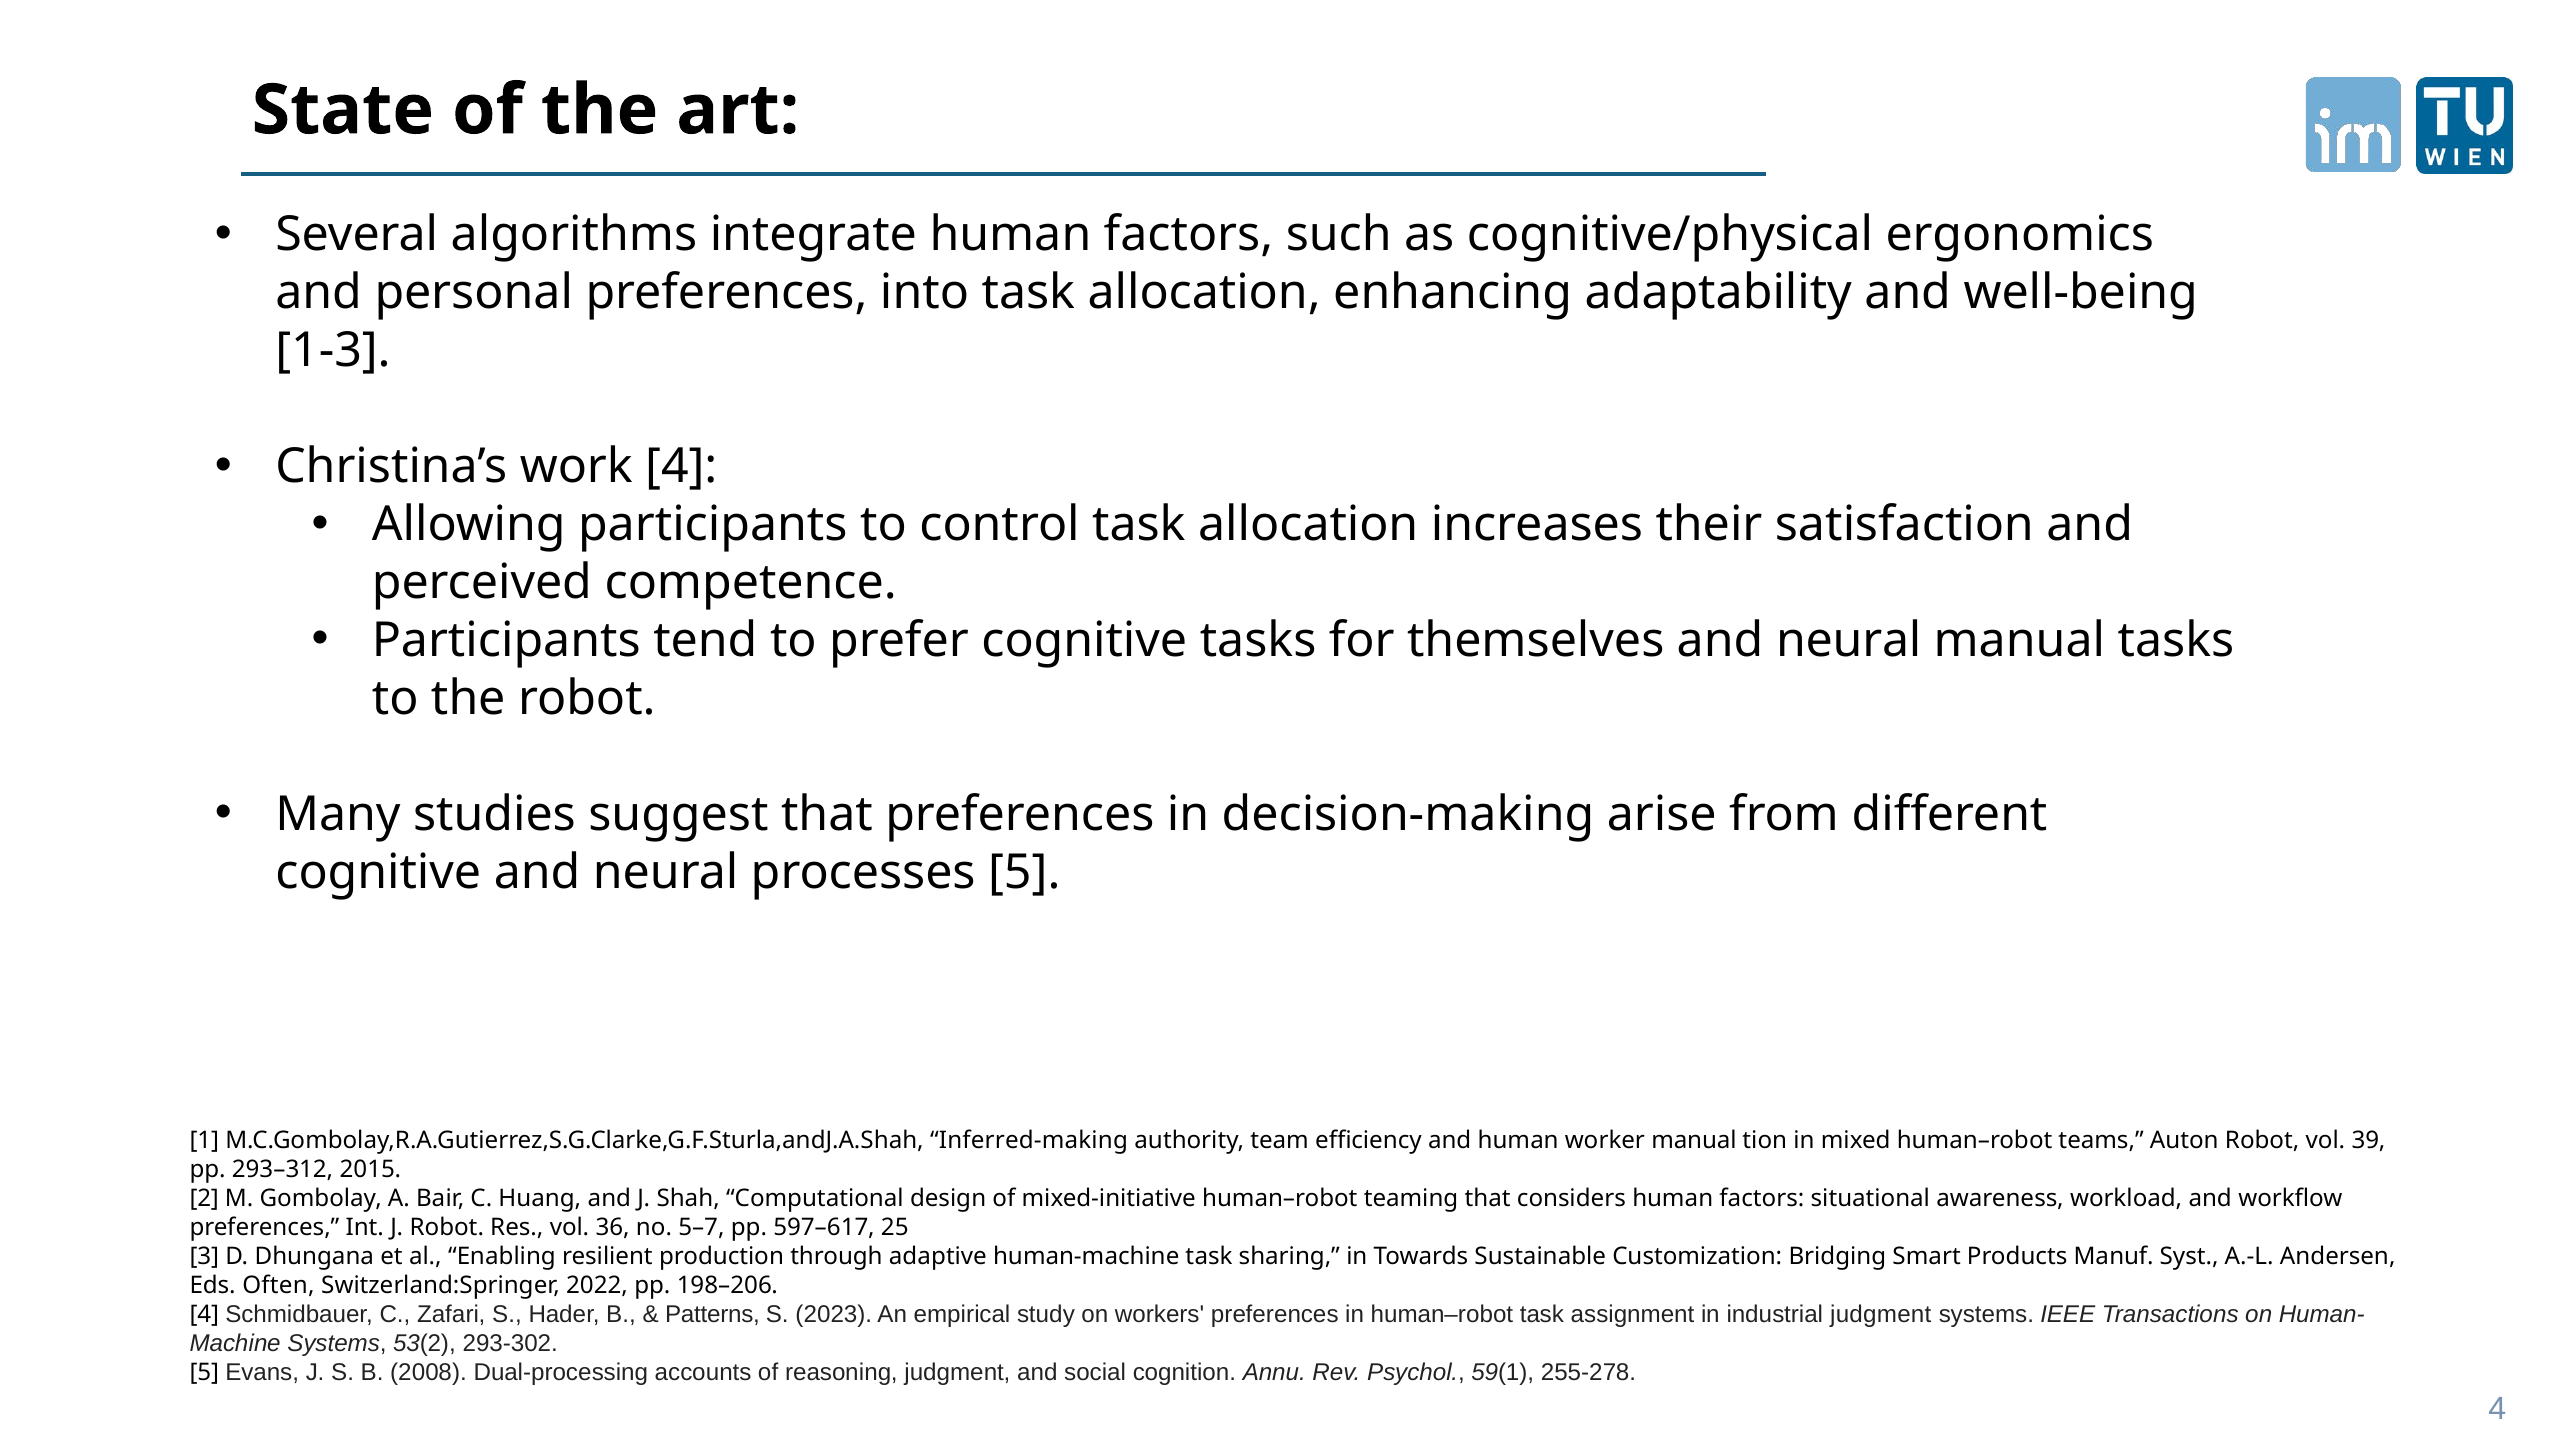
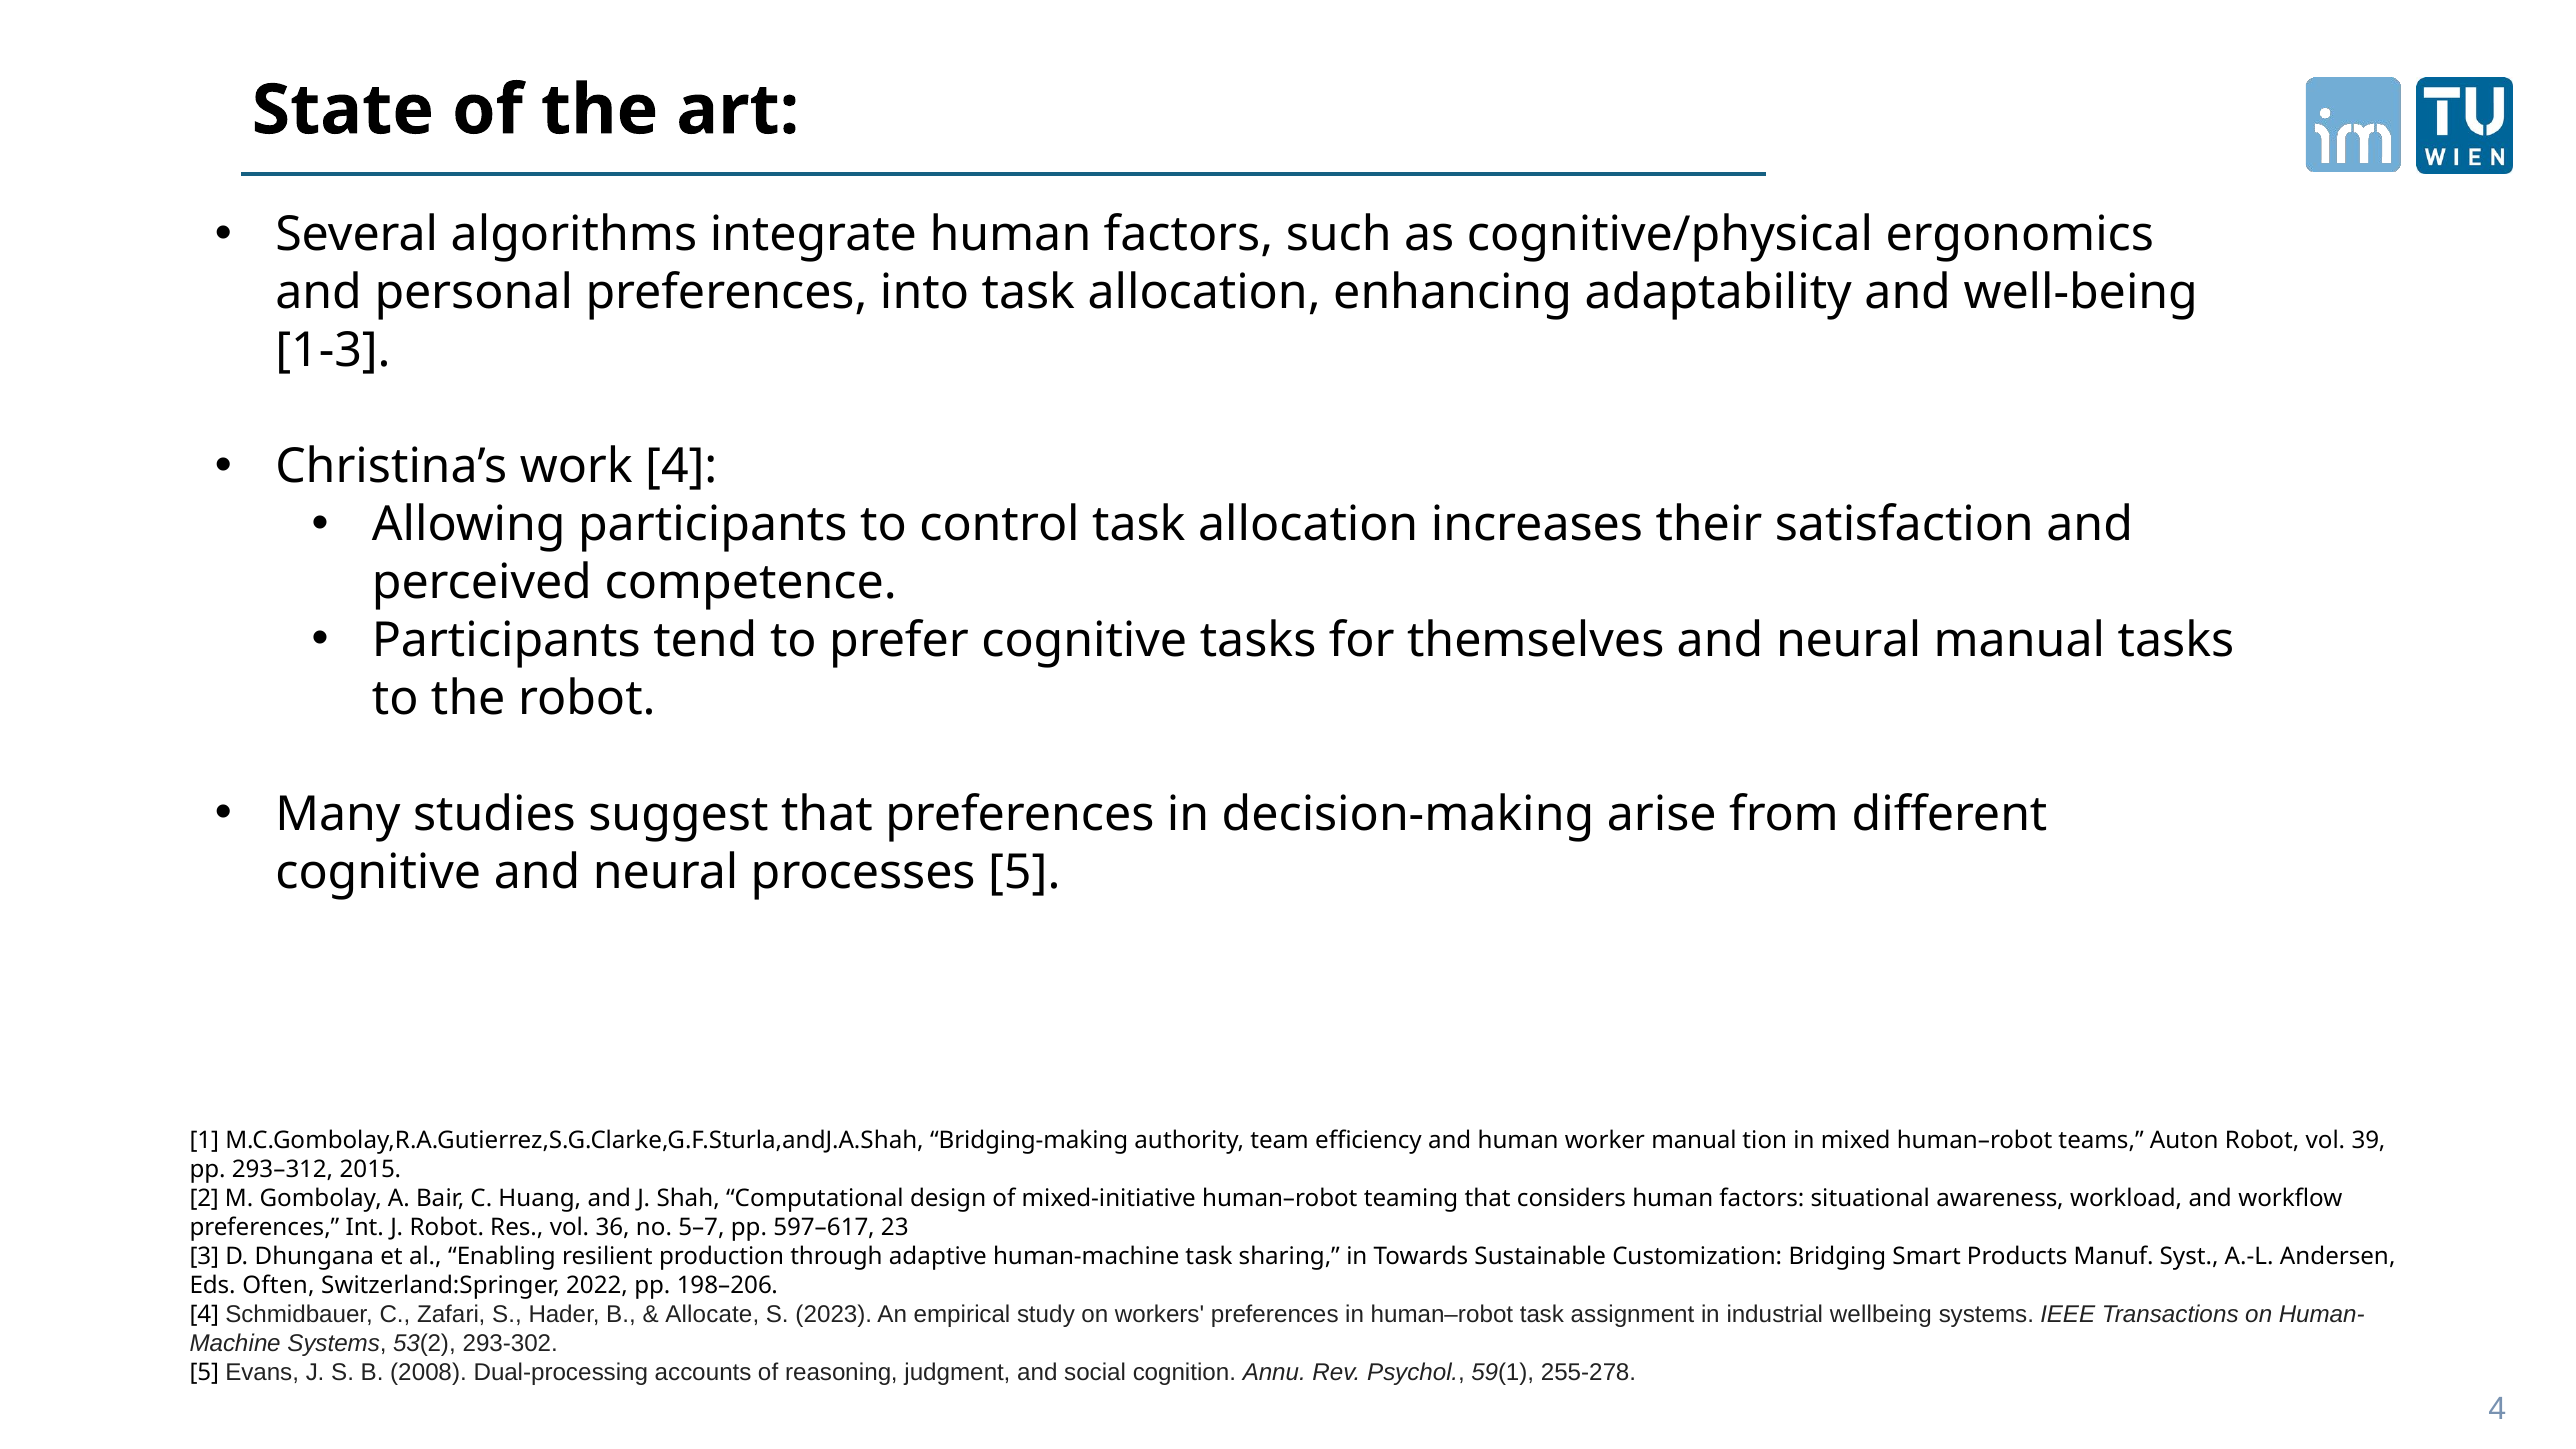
Inferred-making: Inferred-making -> Bridging-making (1029, 1140)
25: 25 -> 23 (895, 1227)
Patterns: Patterns -> Allocate (712, 1315)
industrial judgment: judgment -> wellbeing (1881, 1315)
